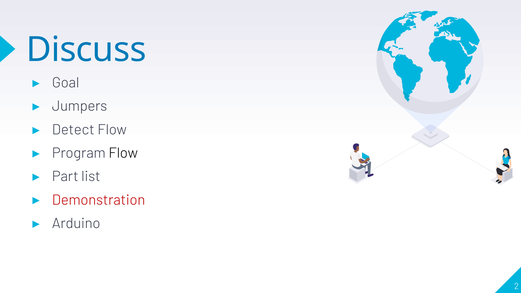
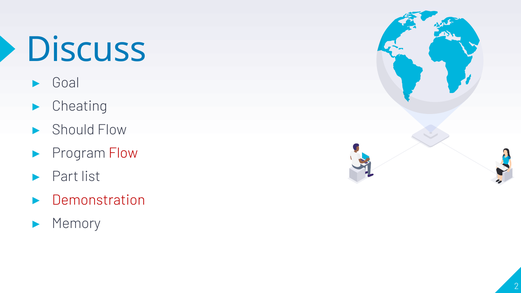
Jumpers: Jumpers -> Cheating (80, 106)
Detect: Detect -> Should (73, 130)
Flow colour: black -> red (123, 153)
Arduino: Arduino -> Memory (76, 223)
